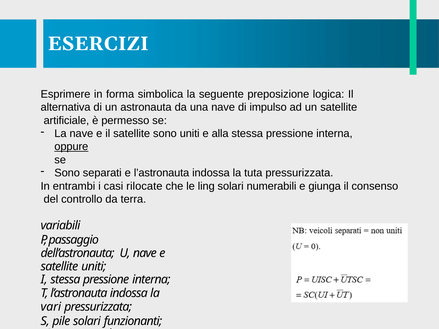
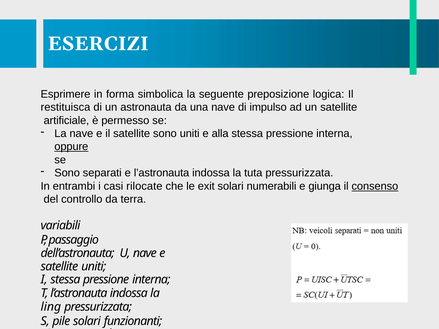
alternativa: alternativa -> restituisca (65, 107)
ling: ling -> exit (206, 186)
consenso underline: none -> present (375, 186)
vari: vari -> ling (51, 307)
